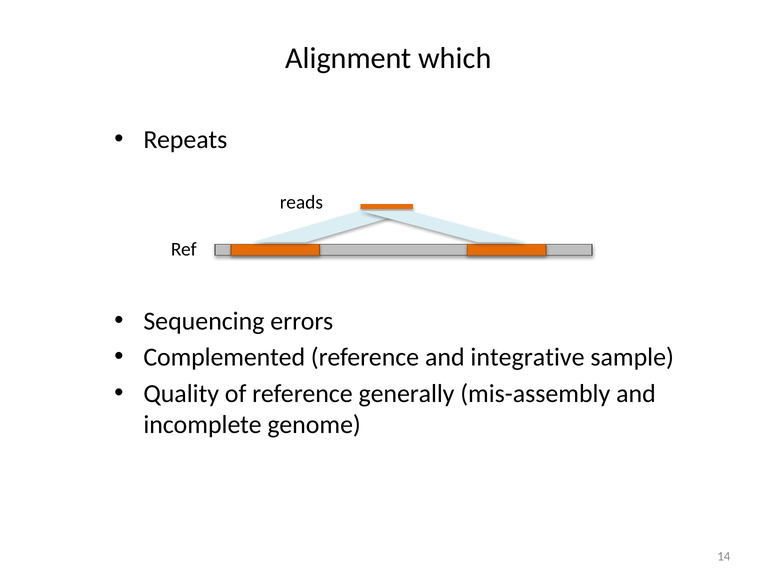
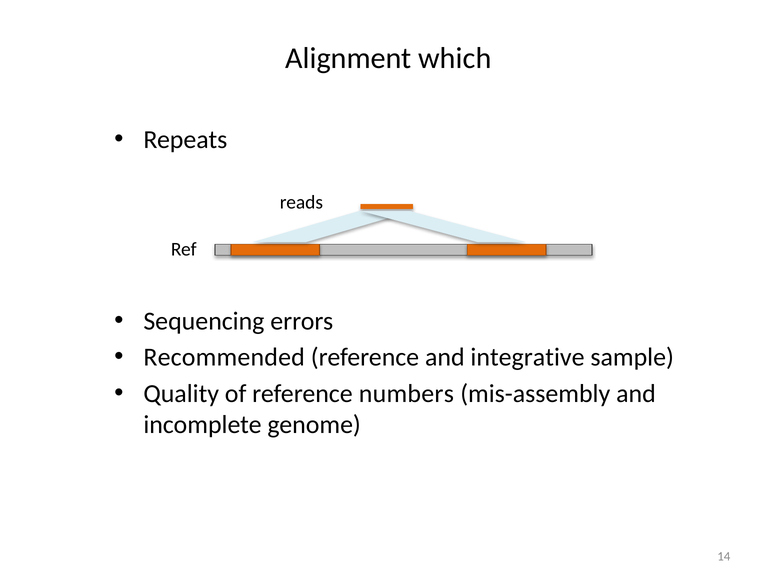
Complemented: Complemented -> Recommended (224, 357)
generally: generally -> numbers (406, 393)
